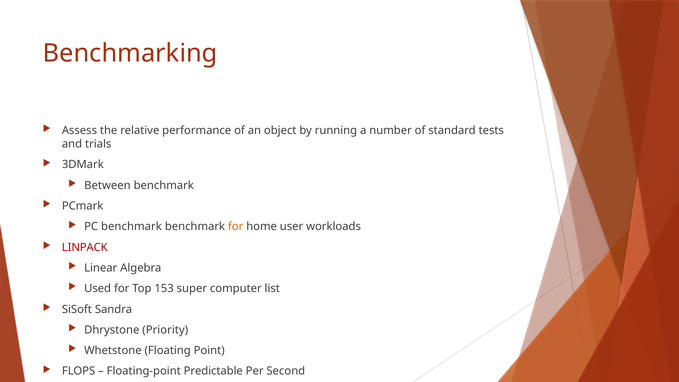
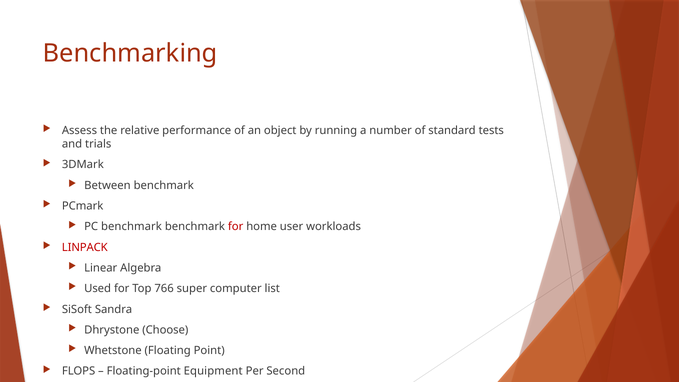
for colour: orange -> red (236, 227)
153: 153 -> 766 (164, 289)
Priority: Priority -> Choose (165, 330)
Predictable: Predictable -> Equipment (213, 371)
